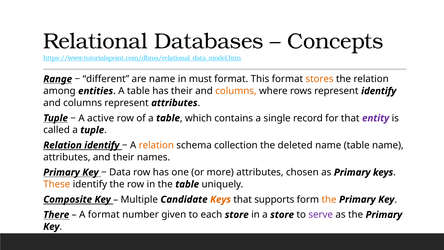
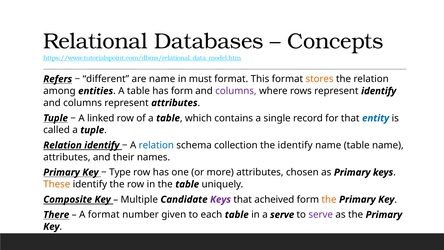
Range: Range -> Refers (58, 79)
has their: their -> form (182, 91)
columns colour: orange -> purple (236, 91)
active: active -> linked (101, 118)
entity colour: purple -> blue (376, 118)
relation colour: orange -> blue (156, 145)
the deleted: deleted -> identify (295, 145)
Data: Data -> Type (120, 172)
Keys colour: orange -> purple (221, 199)
supports: supports -> acheived (274, 199)
each store: store -> table (237, 215)
a store: store -> serve (282, 215)
